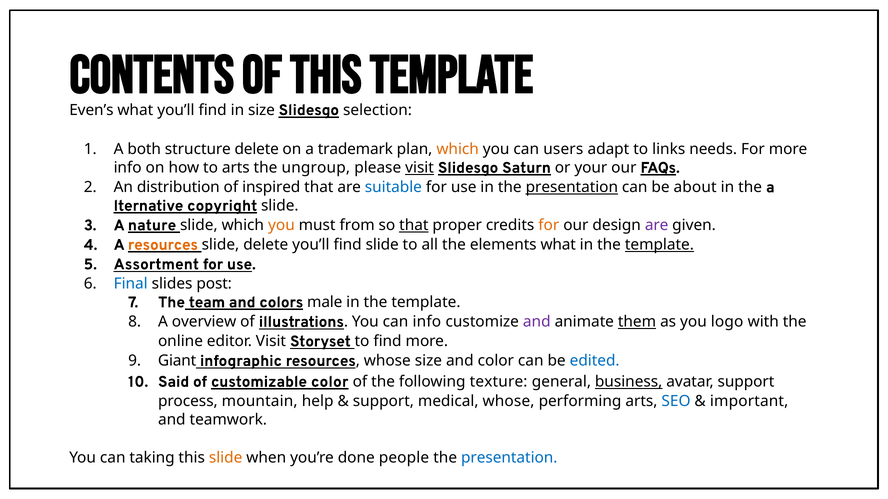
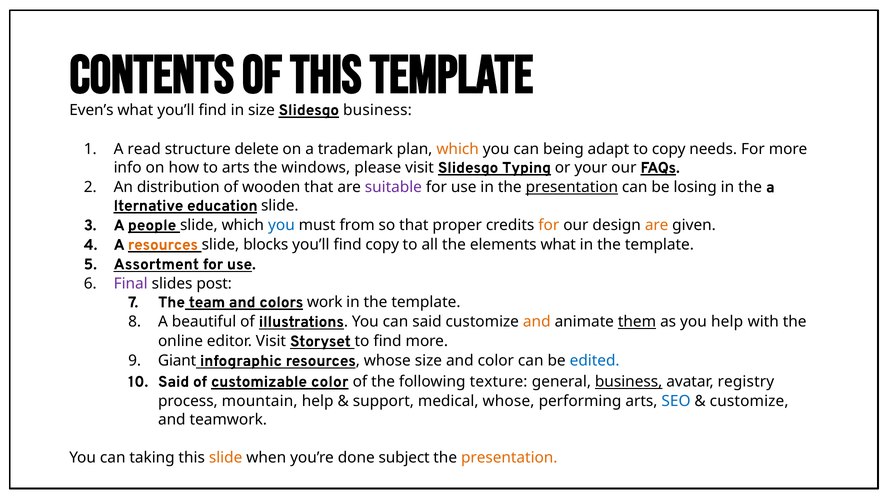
Slidesgo selection: selection -> business (377, 110)
both: both -> read (144, 149)
users: users -> being (563, 149)
to links: links -> copy (669, 149)
ungroup: ungroup -> windows (316, 168)
visit underline: present -> none (420, 168)
Saturn: Saturn -> Typing (527, 168)
inspired: inspired -> wooden (271, 187)
suitable colour: blue -> purple (393, 187)
about: about -> losing (695, 187)
copyright: copyright -> education (222, 206)
nature: nature -> people (152, 225)
you colour: orange -> blue (281, 225)
that underline: present -> none (414, 225)
are colour: purple -> orange (657, 225)
slide delete: delete -> blocks (266, 245)
find slide: slide -> copy (382, 245)
template underline: present -> none (659, 245)
Final colour: blue -> purple (131, 284)
male: male -> work (325, 303)
overview: overview -> beautiful (204, 322)
can info: info -> said (427, 322)
and colour: purple -> orange (537, 322)
you logo: logo -> help (727, 322)
avatar support: support -> registry (746, 382)
important: important -> customize (749, 402)
people: people -> subject (404, 458)
presentation colour: blue -> orange (509, 458)
